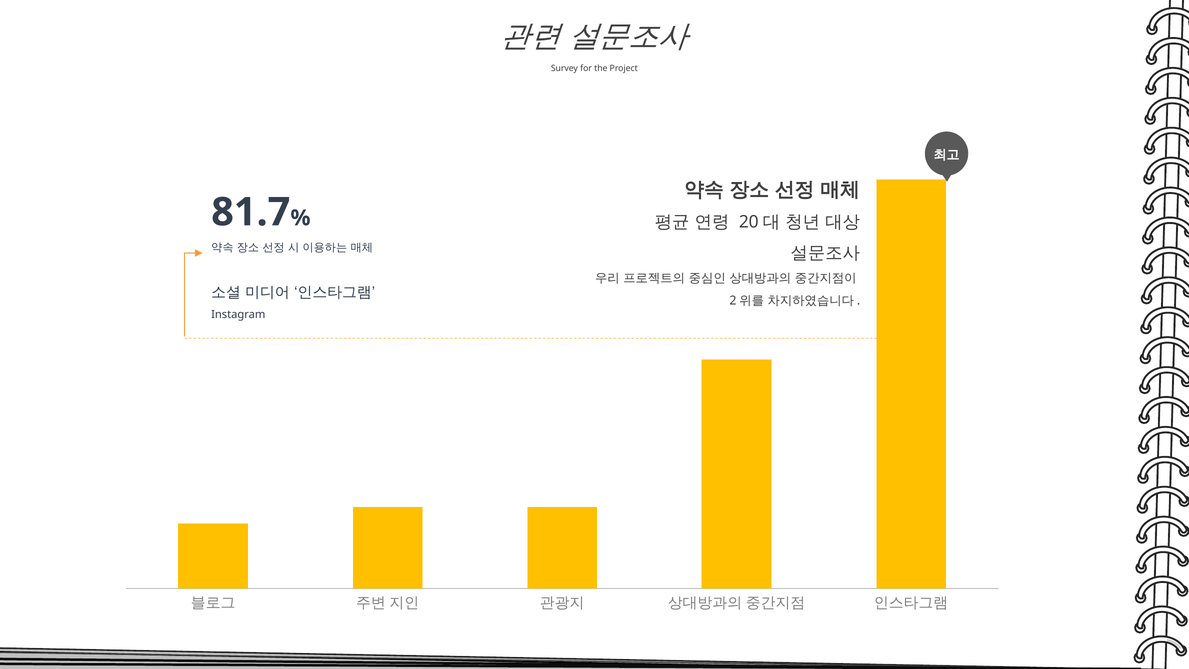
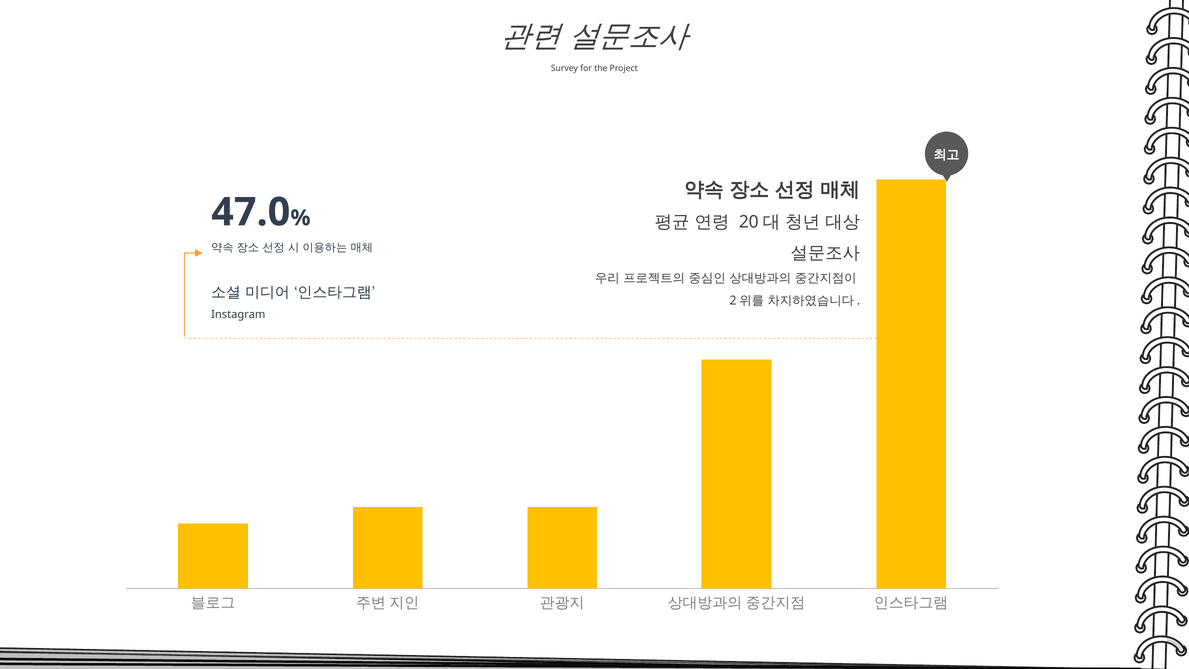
81.7: 81.7 -> 47.0 (251, 212)
